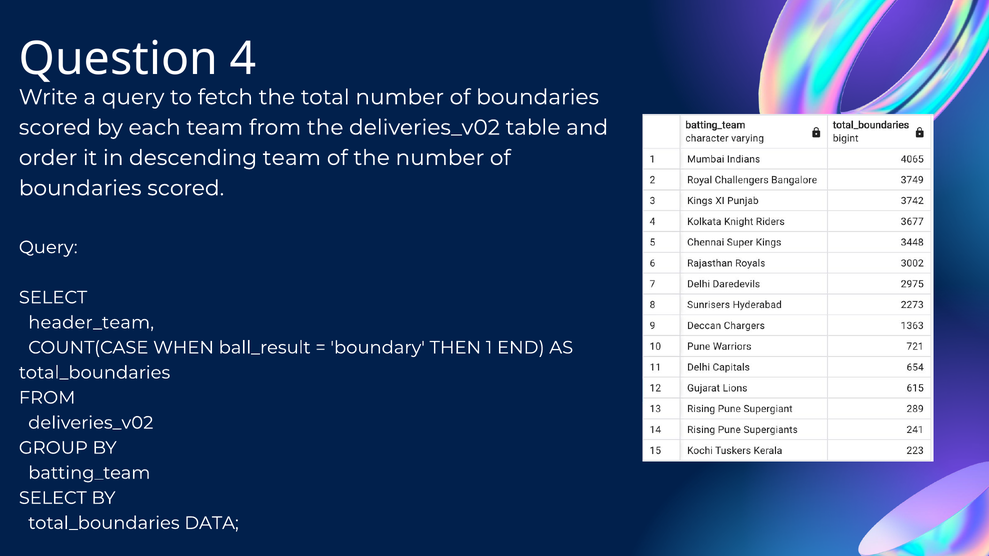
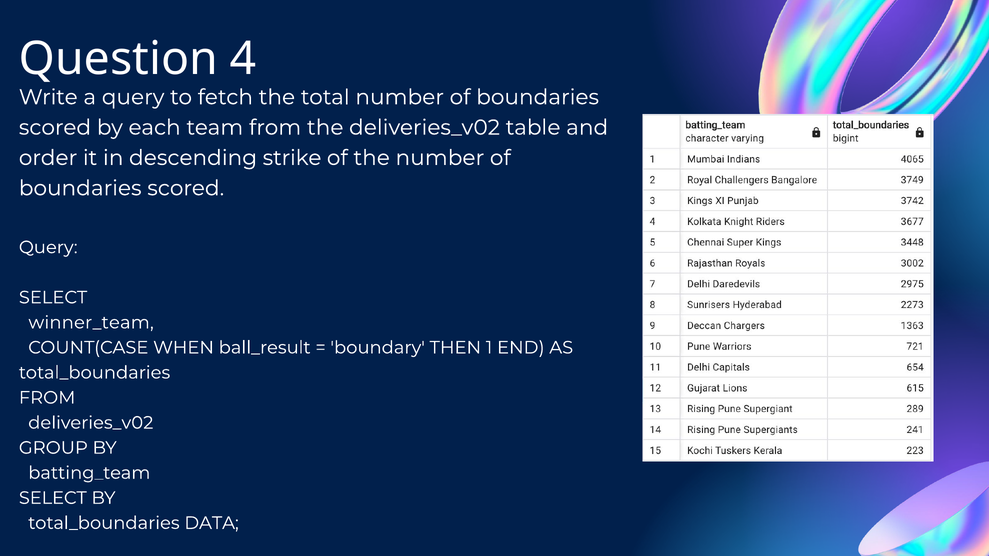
descending team: team -> strike (292, 158)
header_team: header_team -> winner_team (91, 323)
